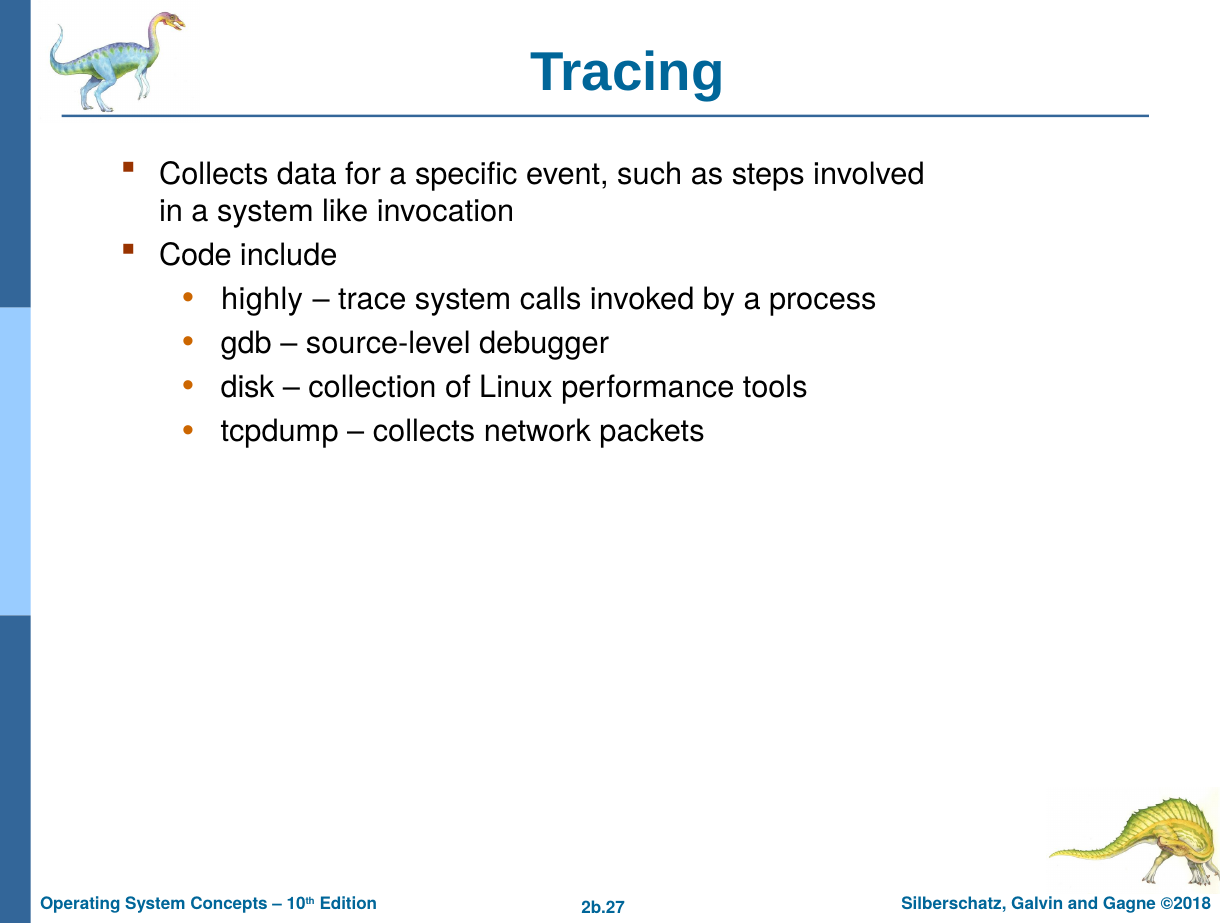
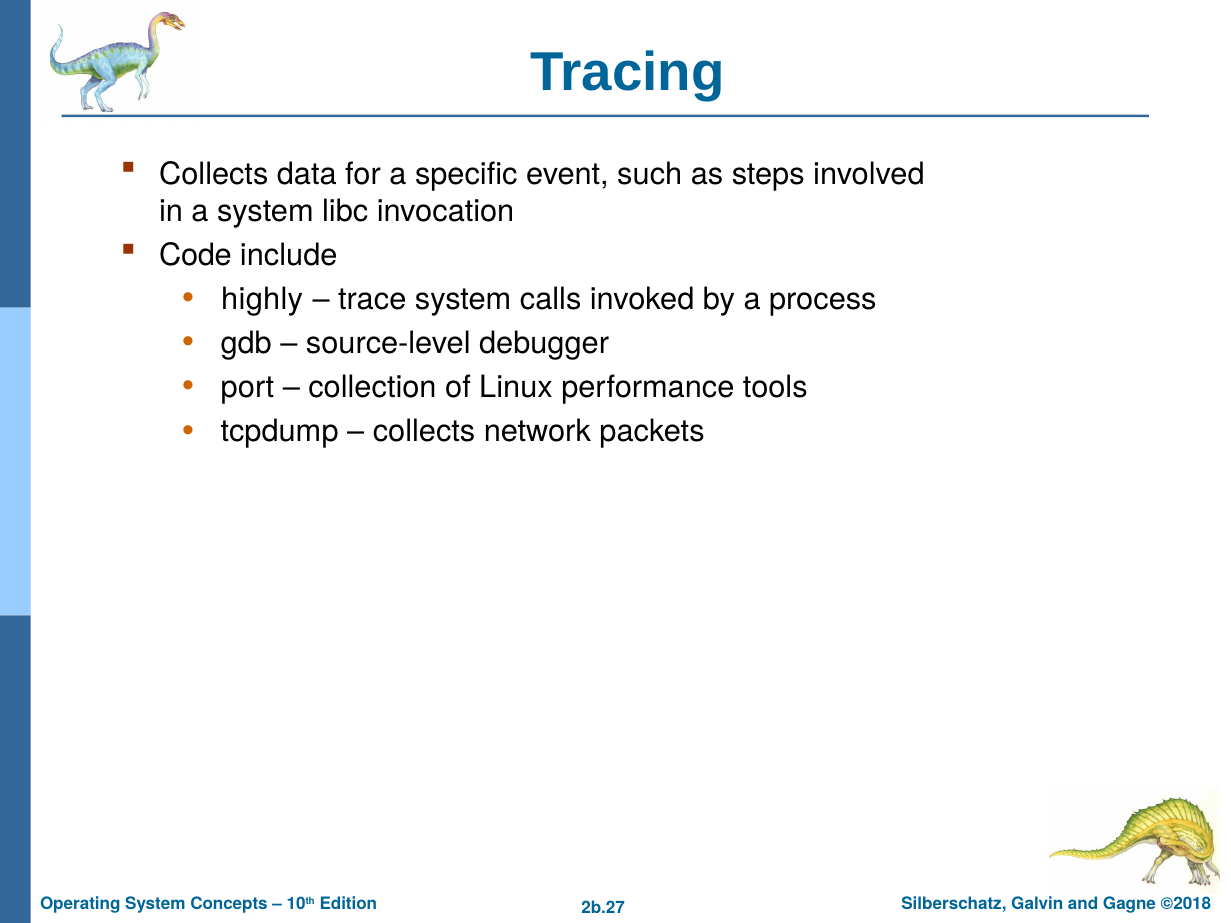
like: like -> libc (345, 211)
disk: disk -> port (247, 387)
